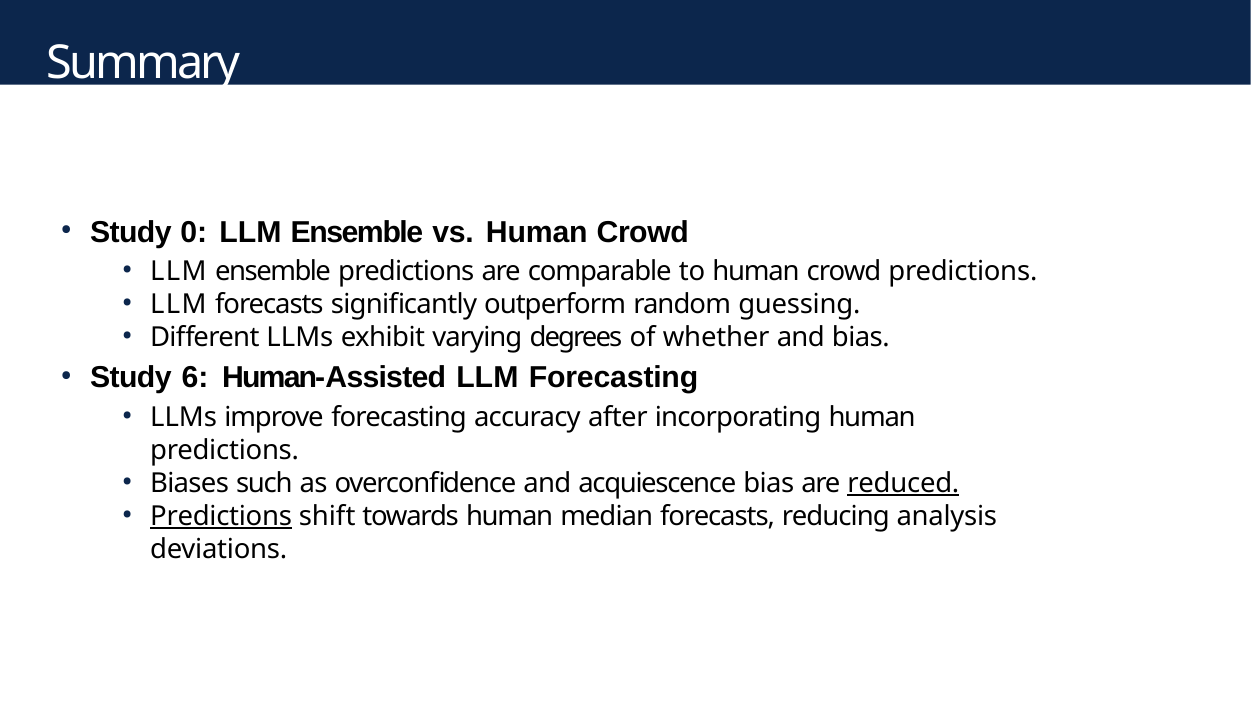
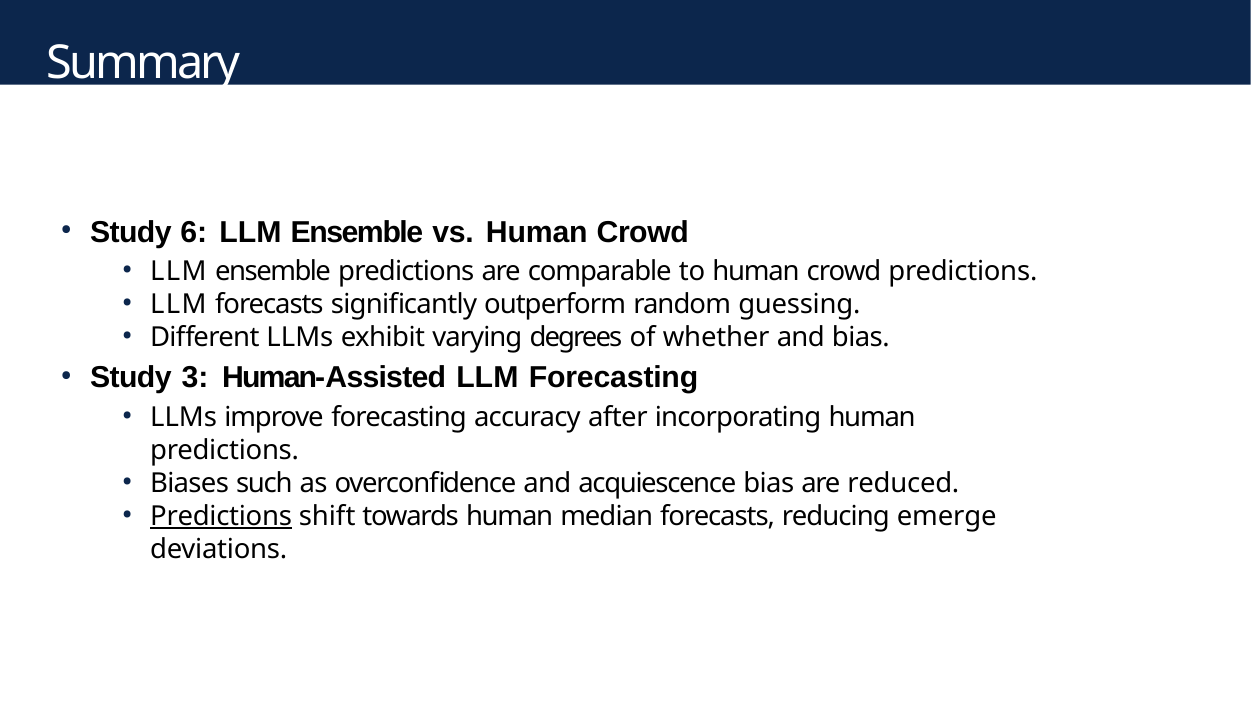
0: 0 -> 6 (194, 232)
6: 6 -> 3 (195, 378)
reduced underline: present -> none (903, 483)
analysis: analysis -> emerge (947, 516)
